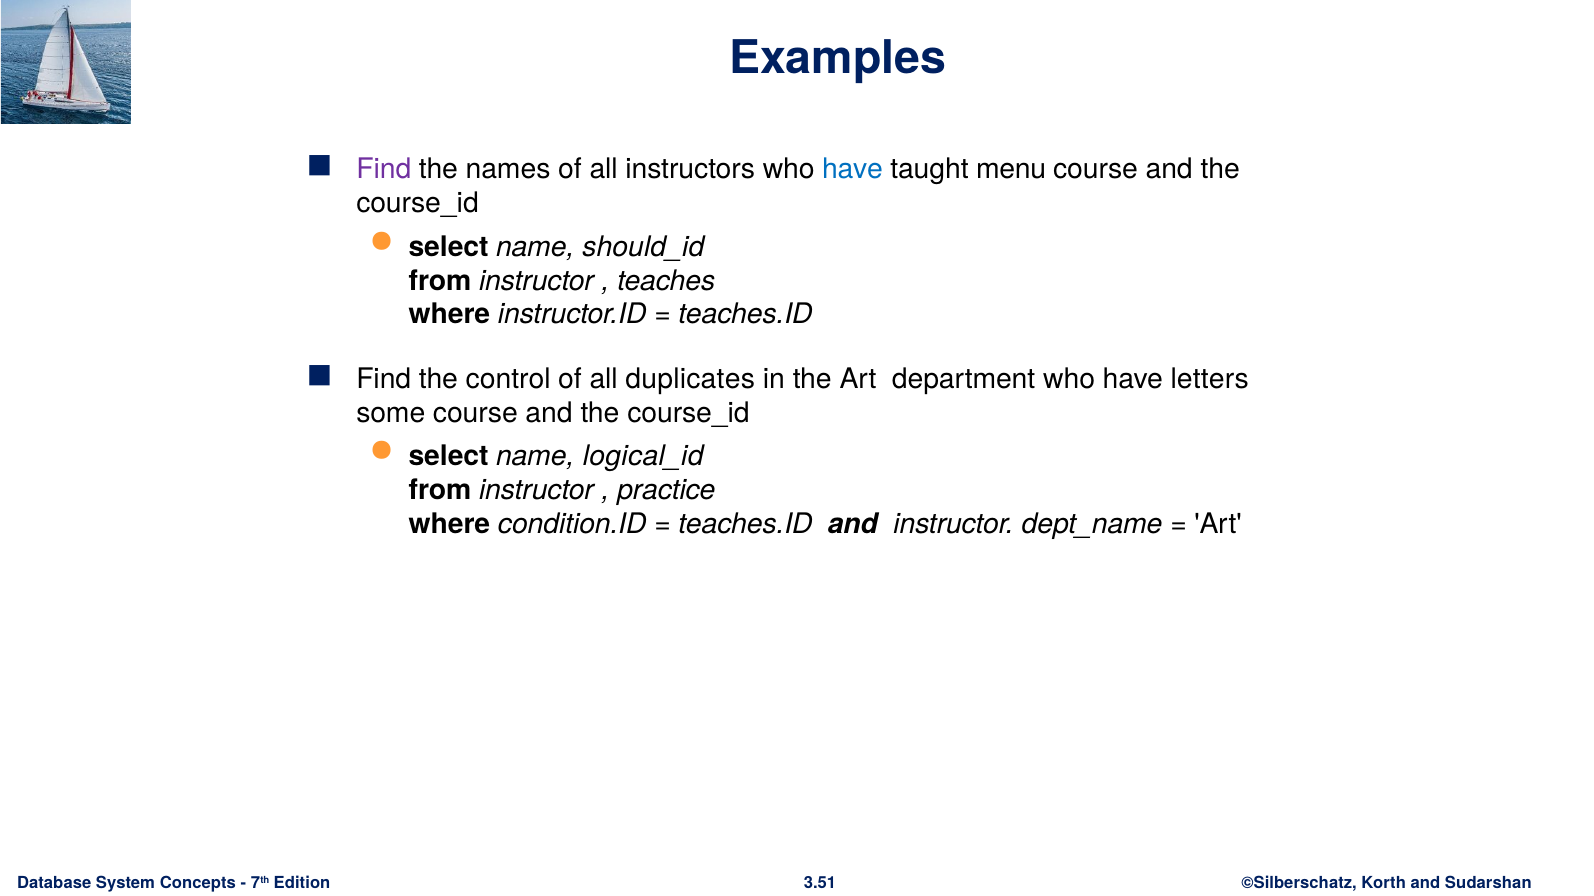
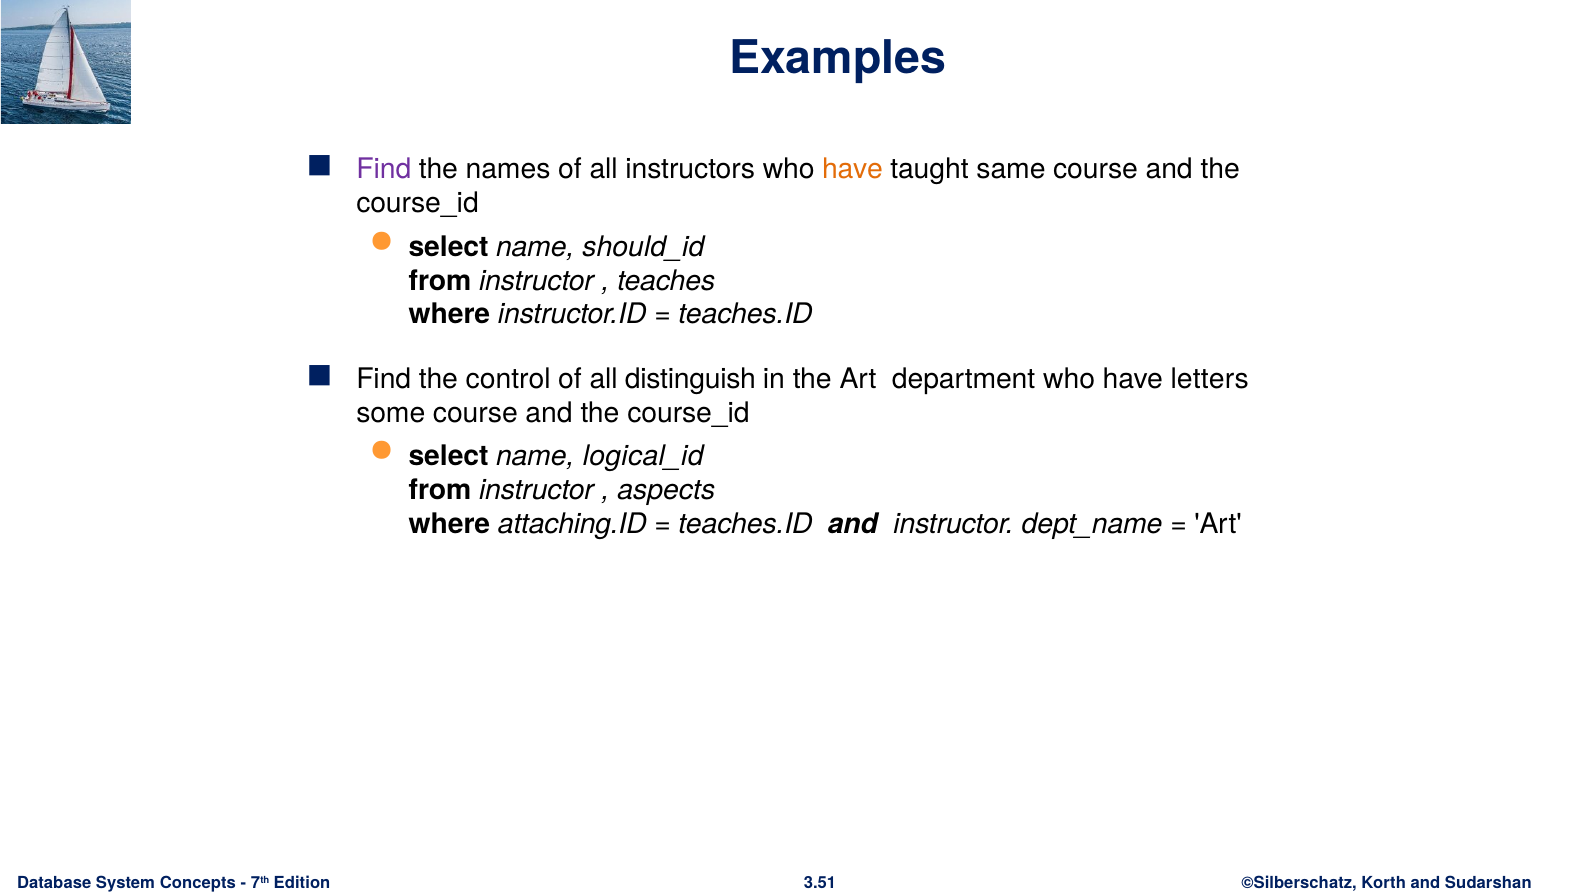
have colour: blue -> orange (853, 169)
menu: menu -> same (1011, 169)
duplicates: duplicates -> distinguish (690, 379)
practice: practice -> aspects (666, 491)
condition.ID: condition.ID -> attaching.ID (572, 525)
